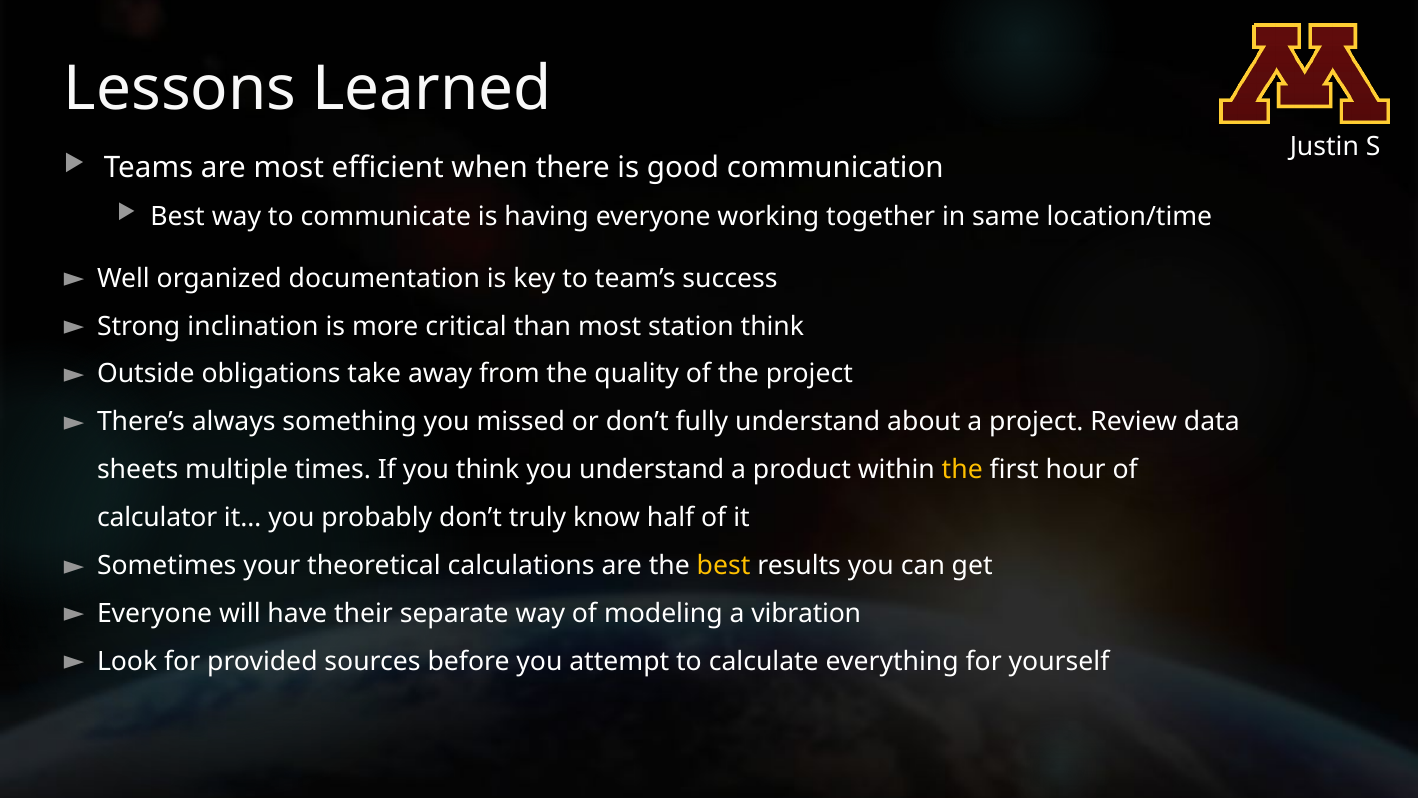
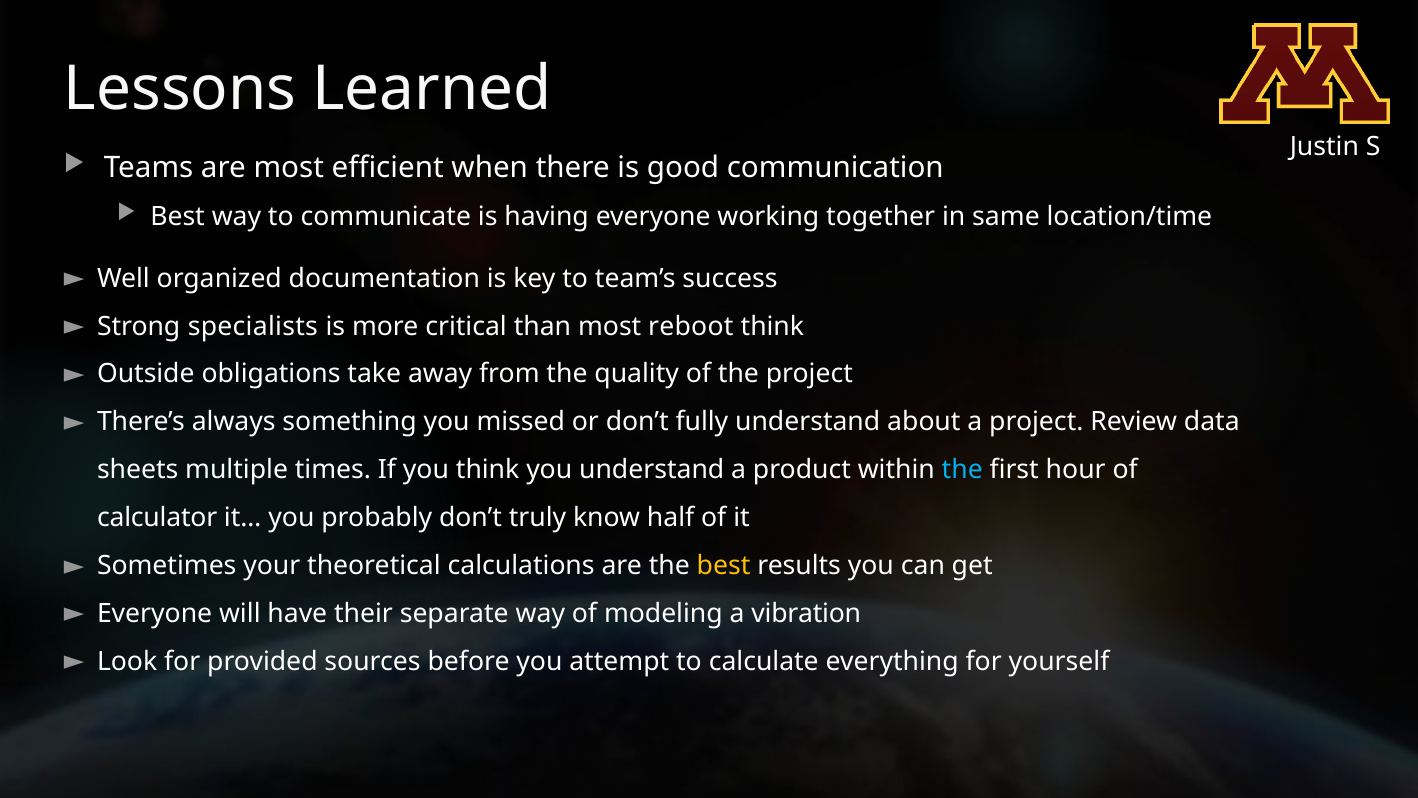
inclination: inclination -> specialists (253, 326)
station: station -> reboot (691, 326)
the colour: yellow -> light blue (962, 470)
